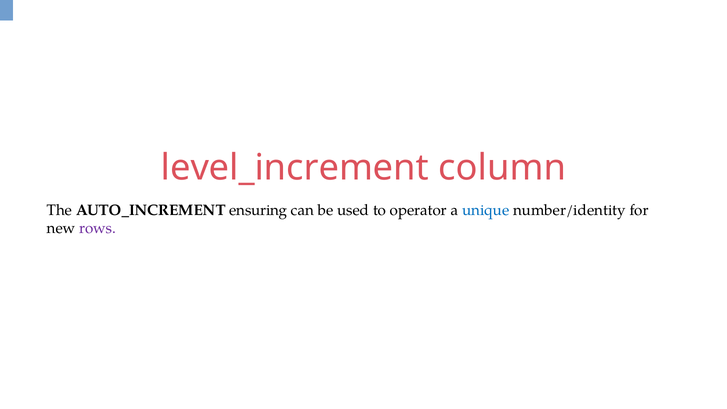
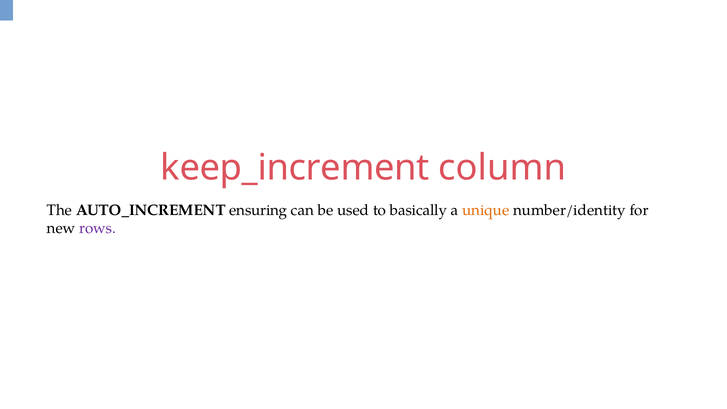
level_increment: level_increment -> keep_increment (295, 168)
operator: operator -> basically (418, 210)
unique colour: blue -> orange (486, 210)
